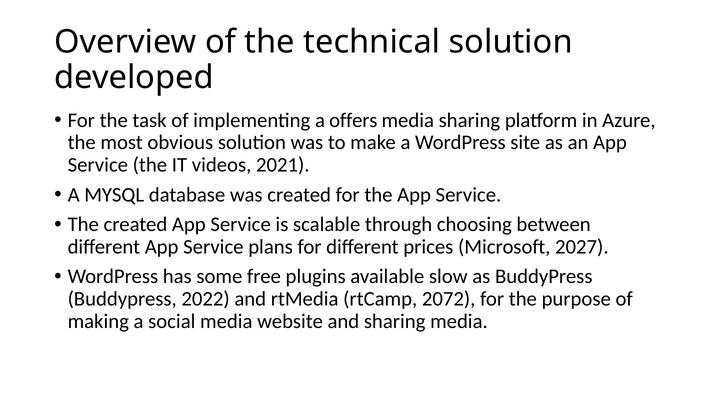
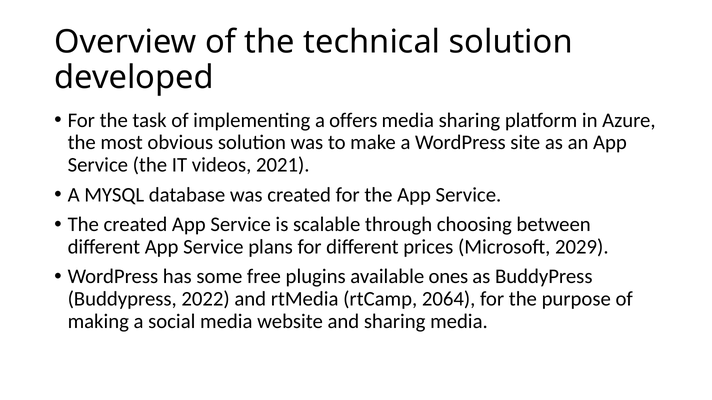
2027: 2027 -> 2029 (582, 247)
slow: slow -> ones (448, 277)
2072: 2072 -> 2064 (449, 299)
